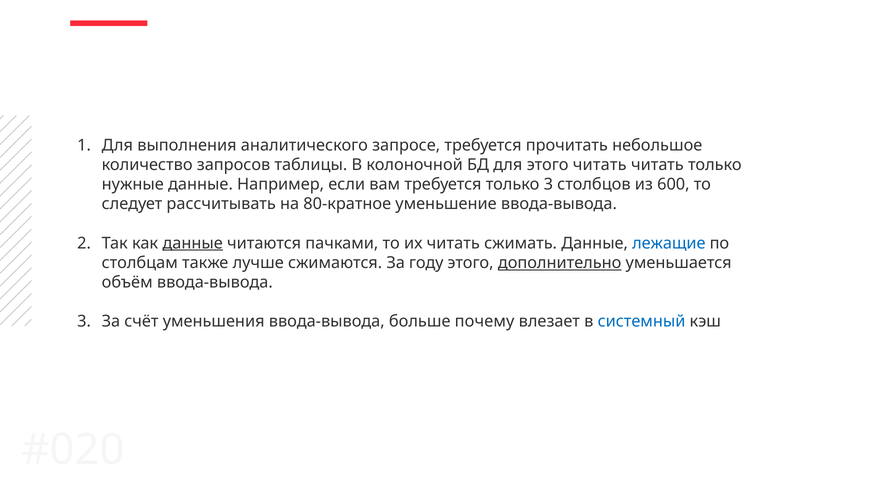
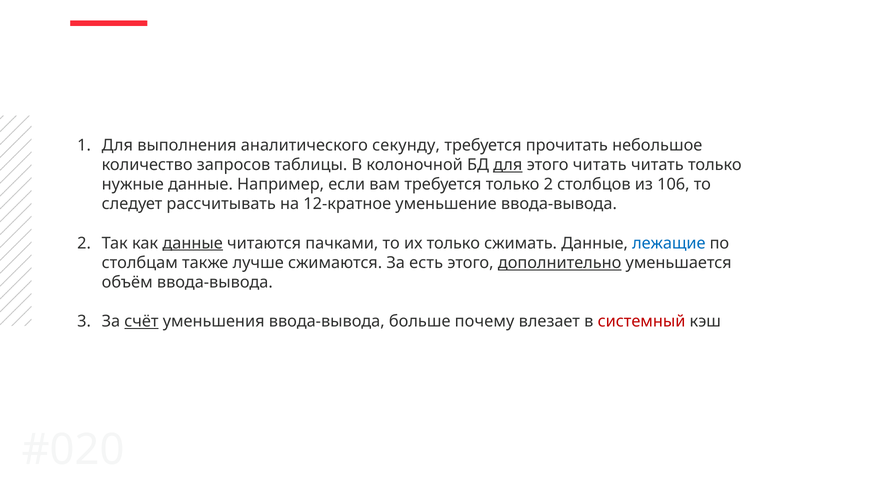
запросе: запросе -> секунду (406, 145)
для underline: none -> present (508, 165)
только 3: 3 -> 2 (548, 184)
600: 600 -> 106 (673, 184)
80-кратное: 80-кратное -> 12-кратное (347, 204)
их читать: читать -> только (453, 243)
году: году -> есть (426, 263)
счёт underline: none -> present (141, 322)
системный colour: blue -> red (642, 322)
